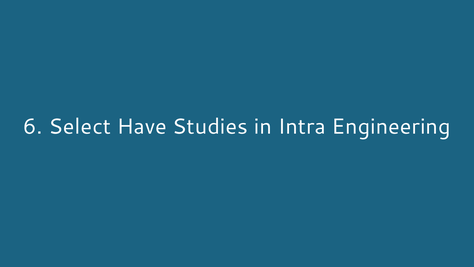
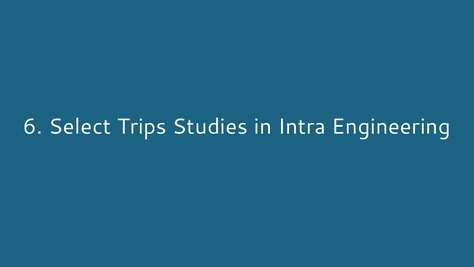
Have: Have -> Trips (142, 126)
